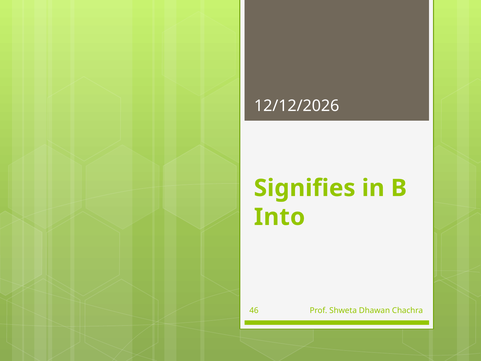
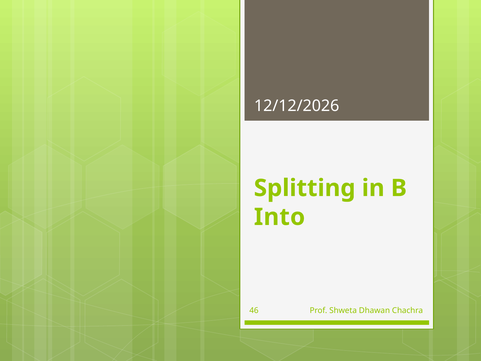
Signifies: Signifies -> Splitting (305, 188)
